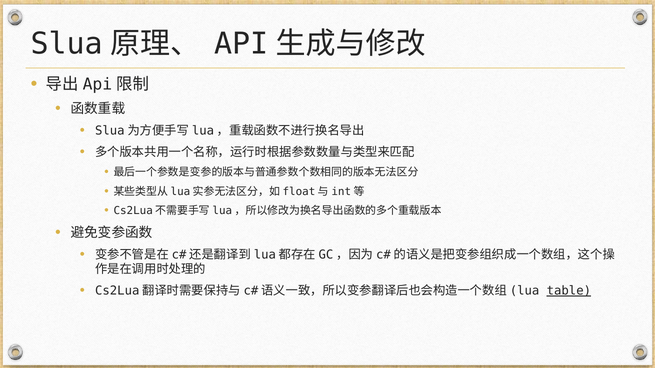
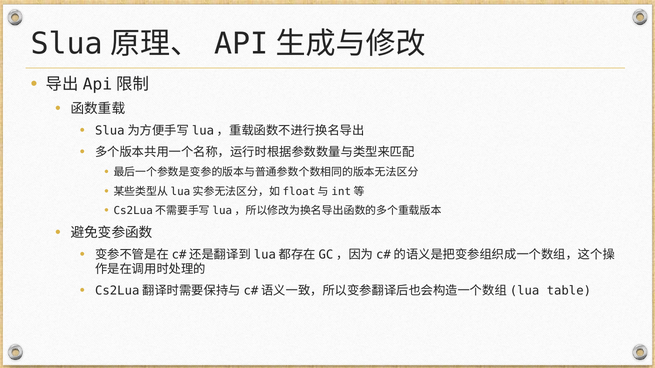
table underline: present -> none (569, 291)
